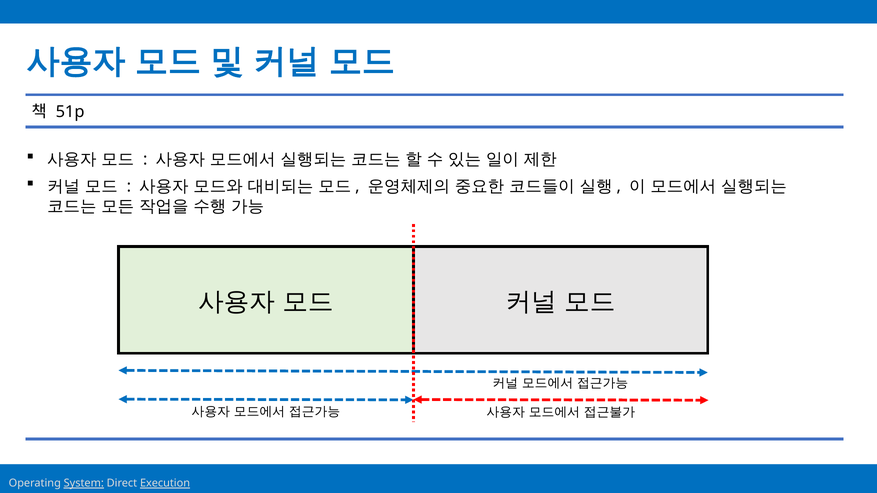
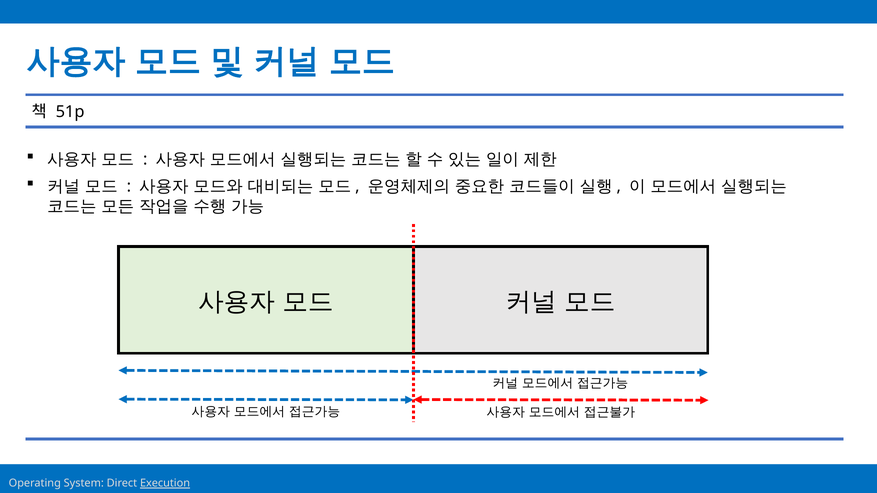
System underline: present -> none (84, 484)
